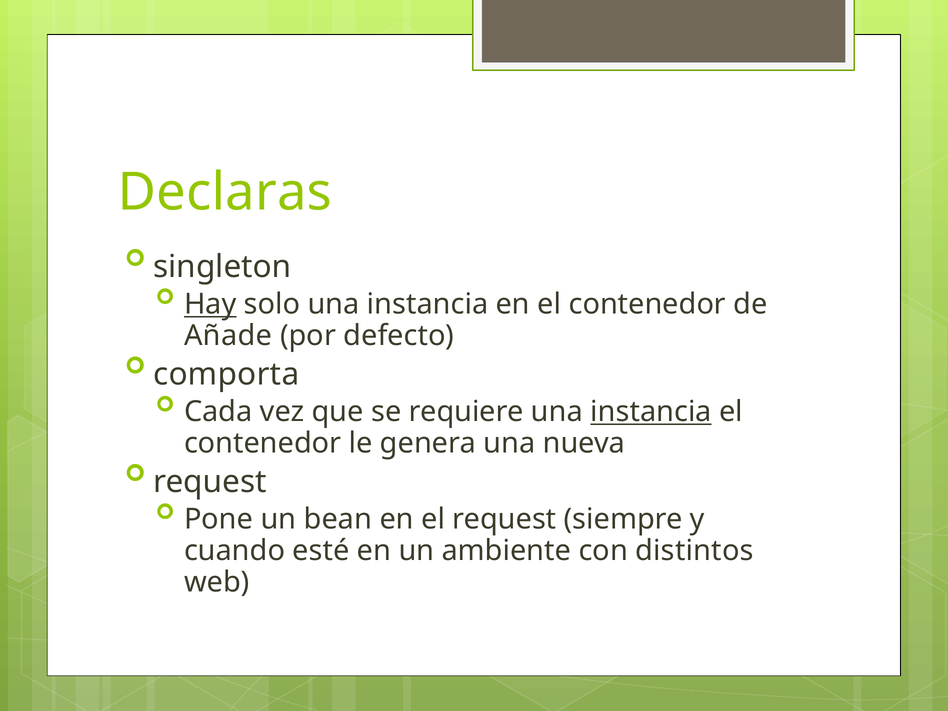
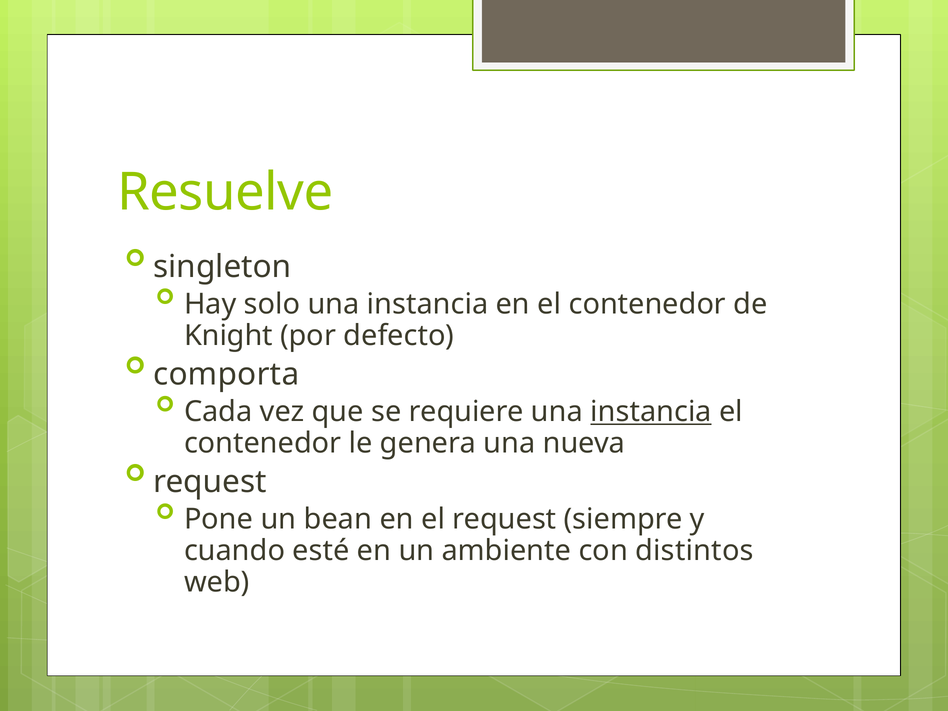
Declaras: Declaras -> Resuelve (225, 192)
Hay underline: present -> none (210, 304)
Añade: Añade -> Knight (228, 336)
